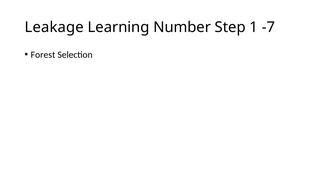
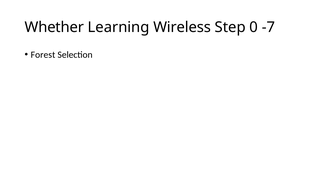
Leakage: Leakage -> Whether (54, 27)
Number: Number -> Wireless (182, 27)
1: 1 -> 0 (254, 27)
